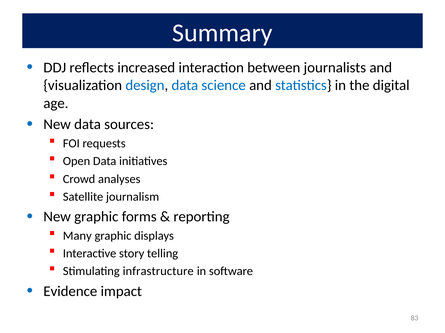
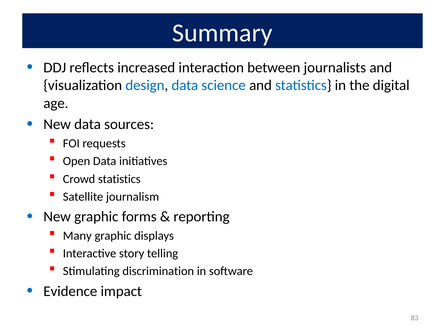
Crowd analyses: analyses -> statistics (119, 179)
infrastructure: infrastructure -> discrimination (158, 272)
